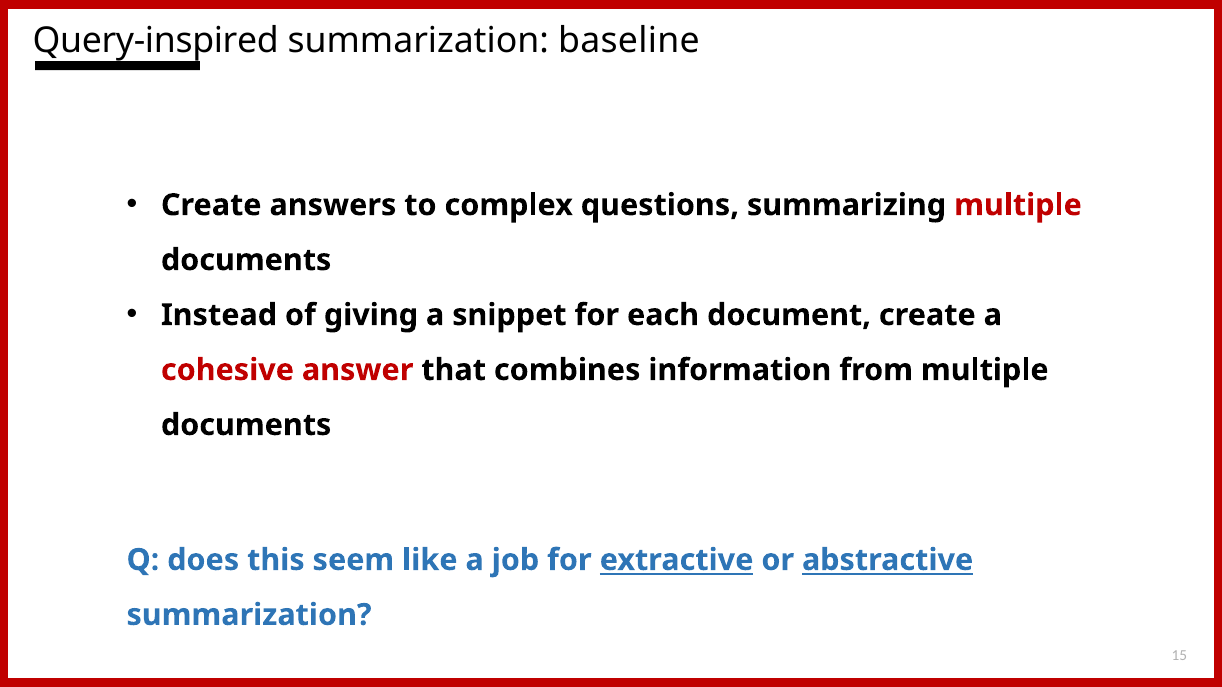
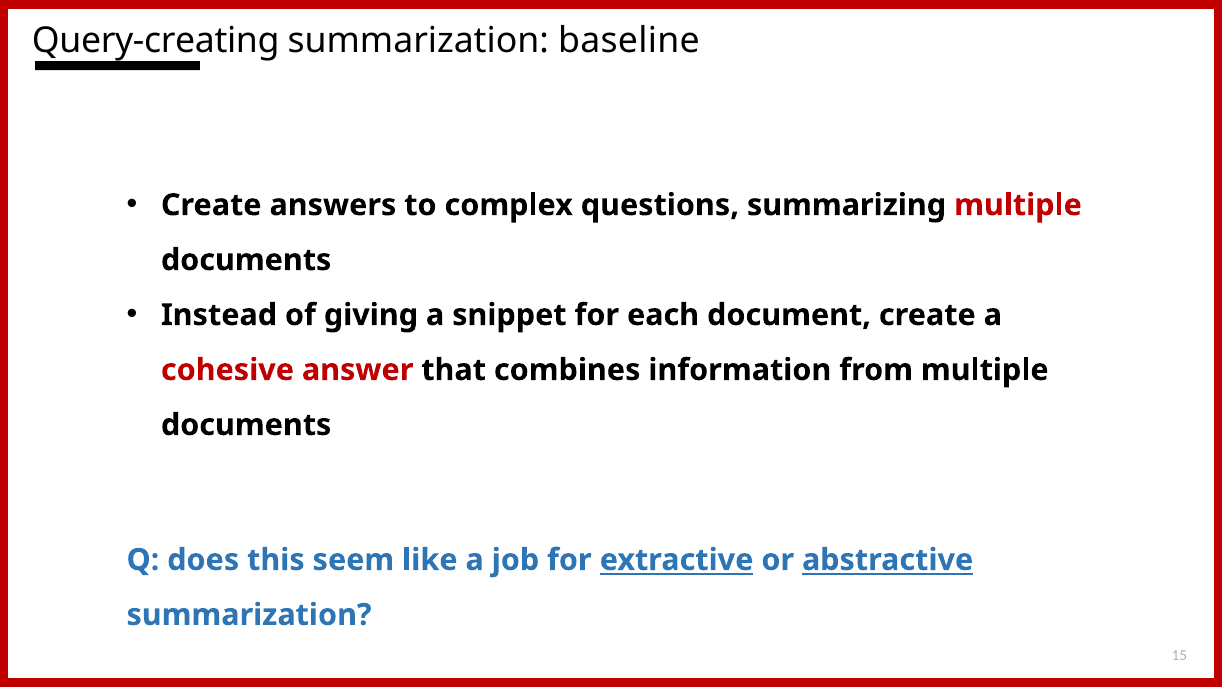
Query-inspired: Query-inspired -> Query-creating (156, 41)
